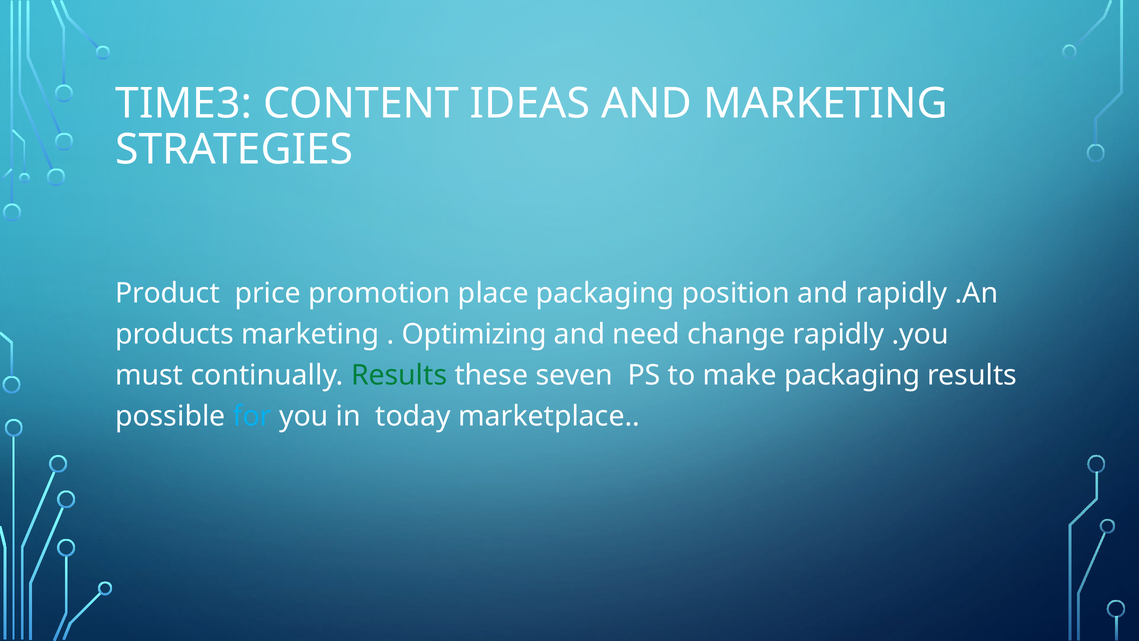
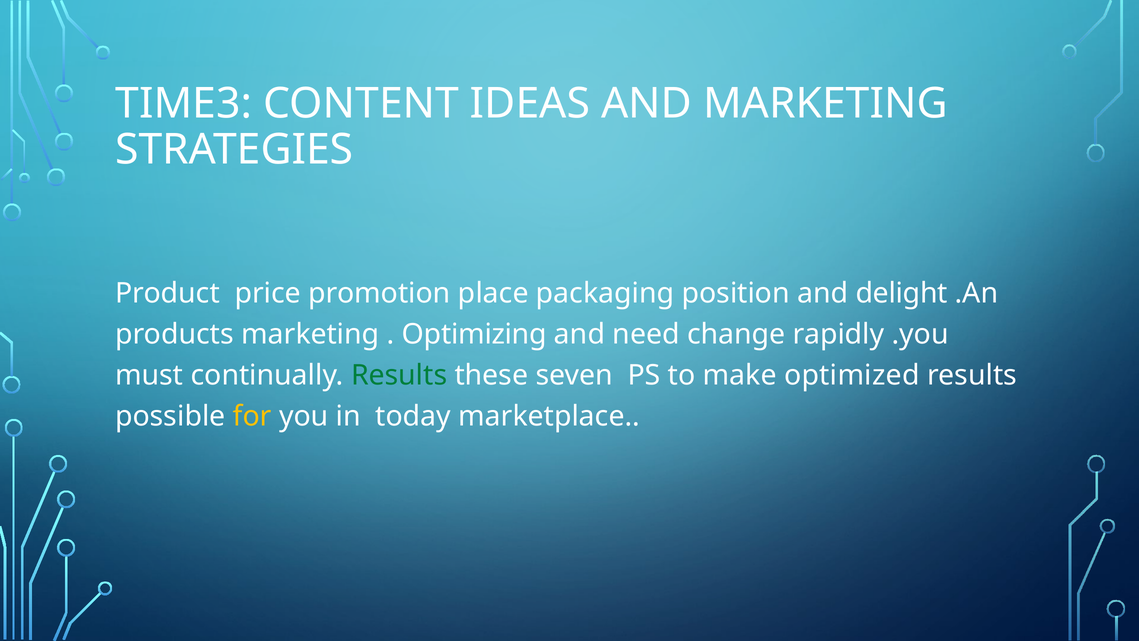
and rapidly: rapidly -> delight (902, 293)
make packaging: packaging -> optimized (852, 375)
for colour: light blue -> yellow (252, 416)
